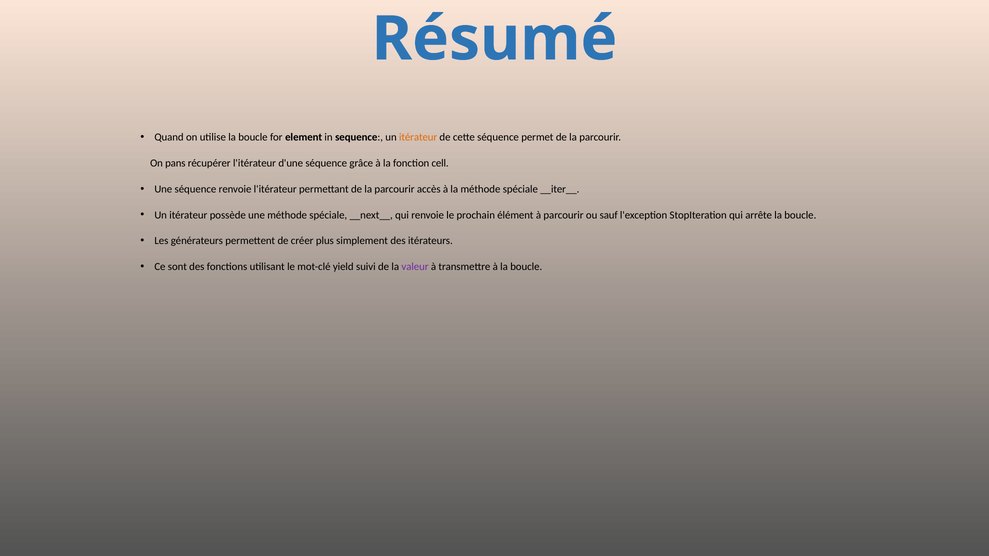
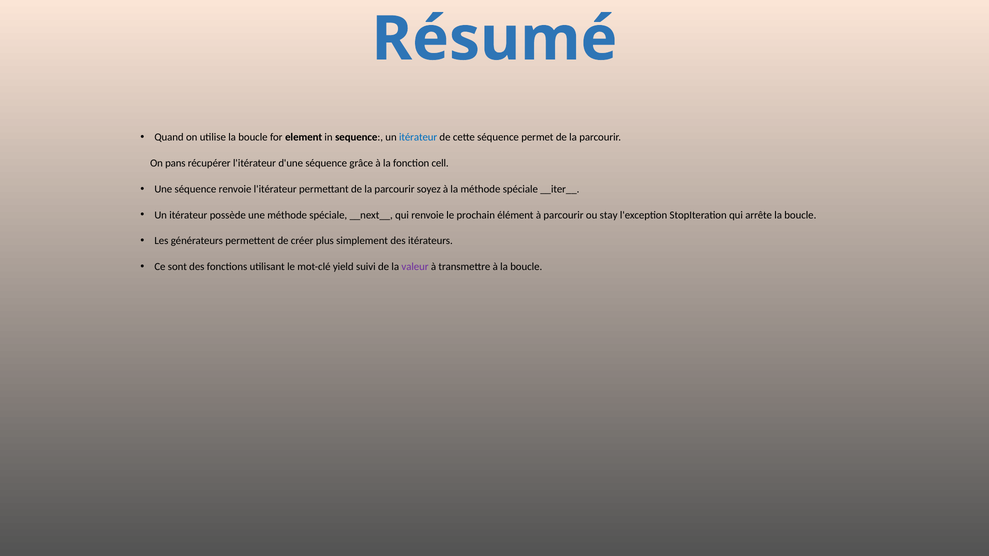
itérateur colour: orange -> blue (418, 137)
accès: accès -> soyez (429, 189)
sauf: sauf -> stay (609, 215)
